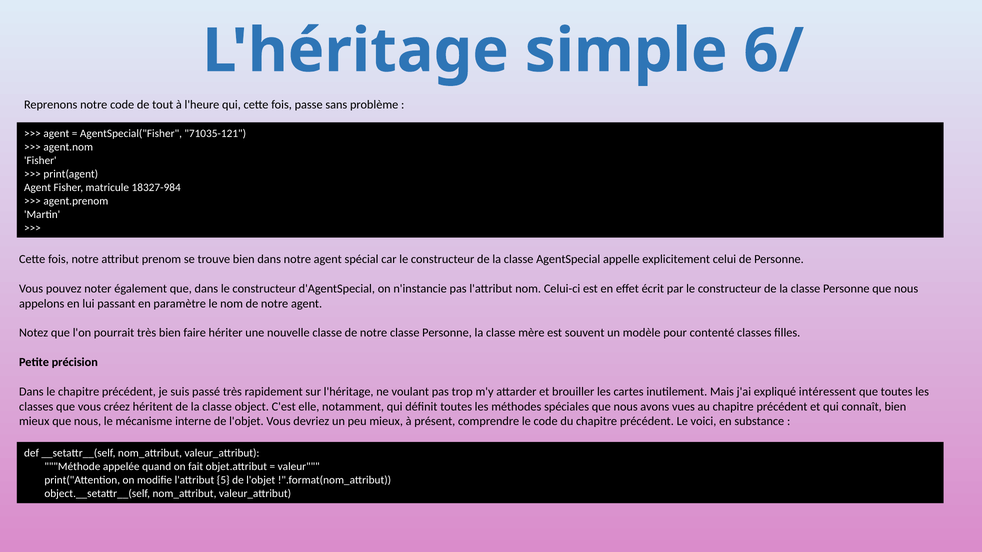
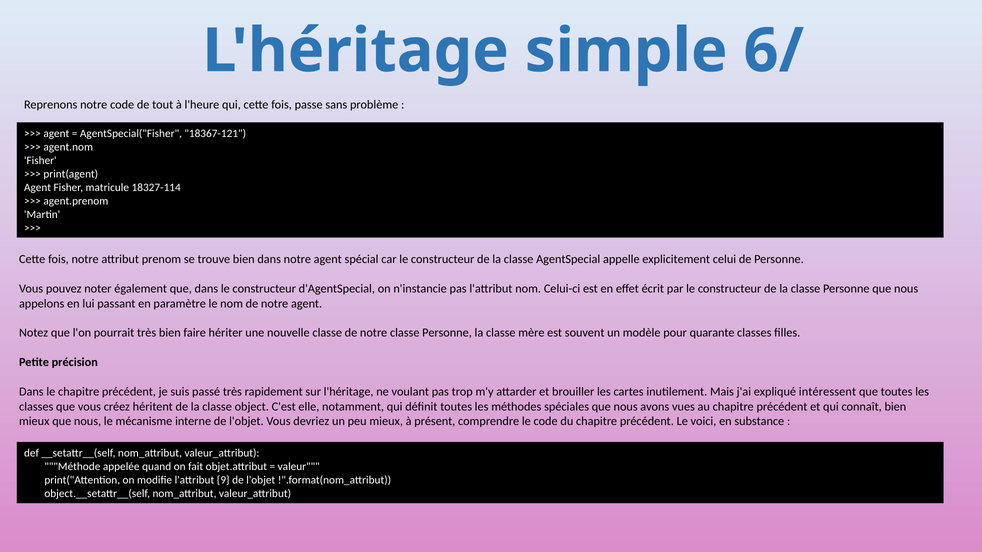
71035-121: 71035-121 -> 18367-121 (215, 134)
18327-984: 18327-984 -> 18327-114 (156, 188)
contenté: contenté -> quarante (712, 333)
5: 5 -> 9 (223, 480)
